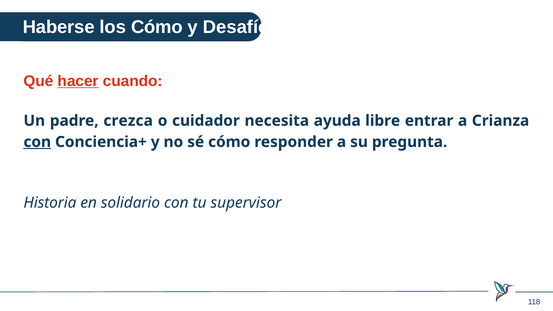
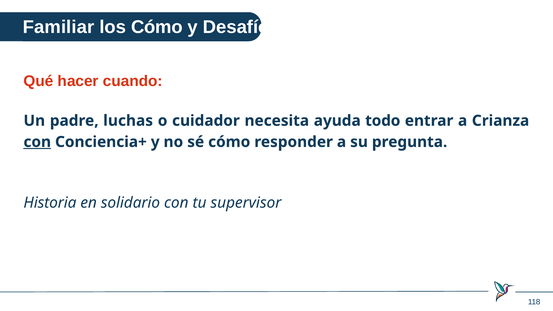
Haberse: Haberse -> Familiar (59, 27)
hacer underline: present -> none (78, 81)
crezca: crezca -> luchas (128, 121)
libre: libre -> todo (383, 121)
